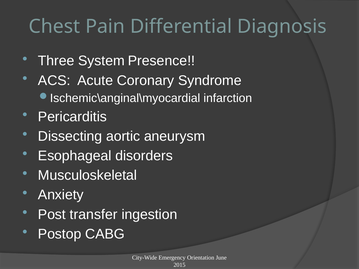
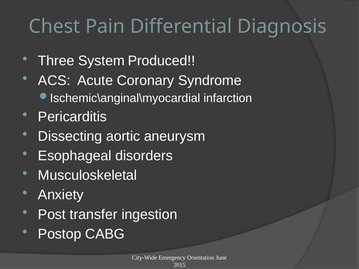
Presence: Presence -> Produced (161, 61)
